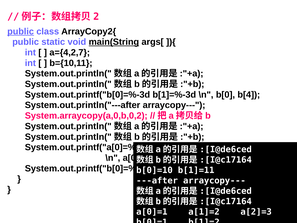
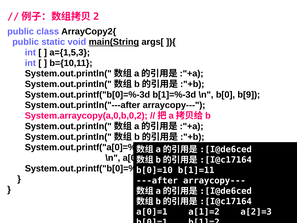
public underline: present -> none (21, 31)
a={4,2,7: a={4,2,7 -> a={1,5,3 (70, 52)
b[4: b[4 -> b[9 (249, 95)
